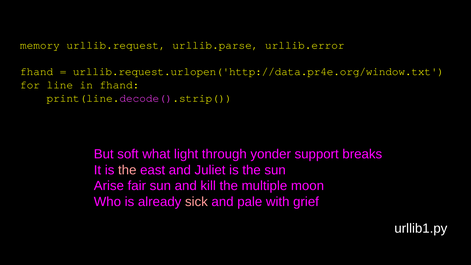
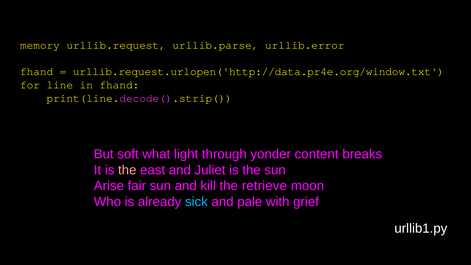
support: support -> content (317, 154)
multiple: multiple -> retrieve (264, 186)
sick colour: pink -> light blue (196, 202)
